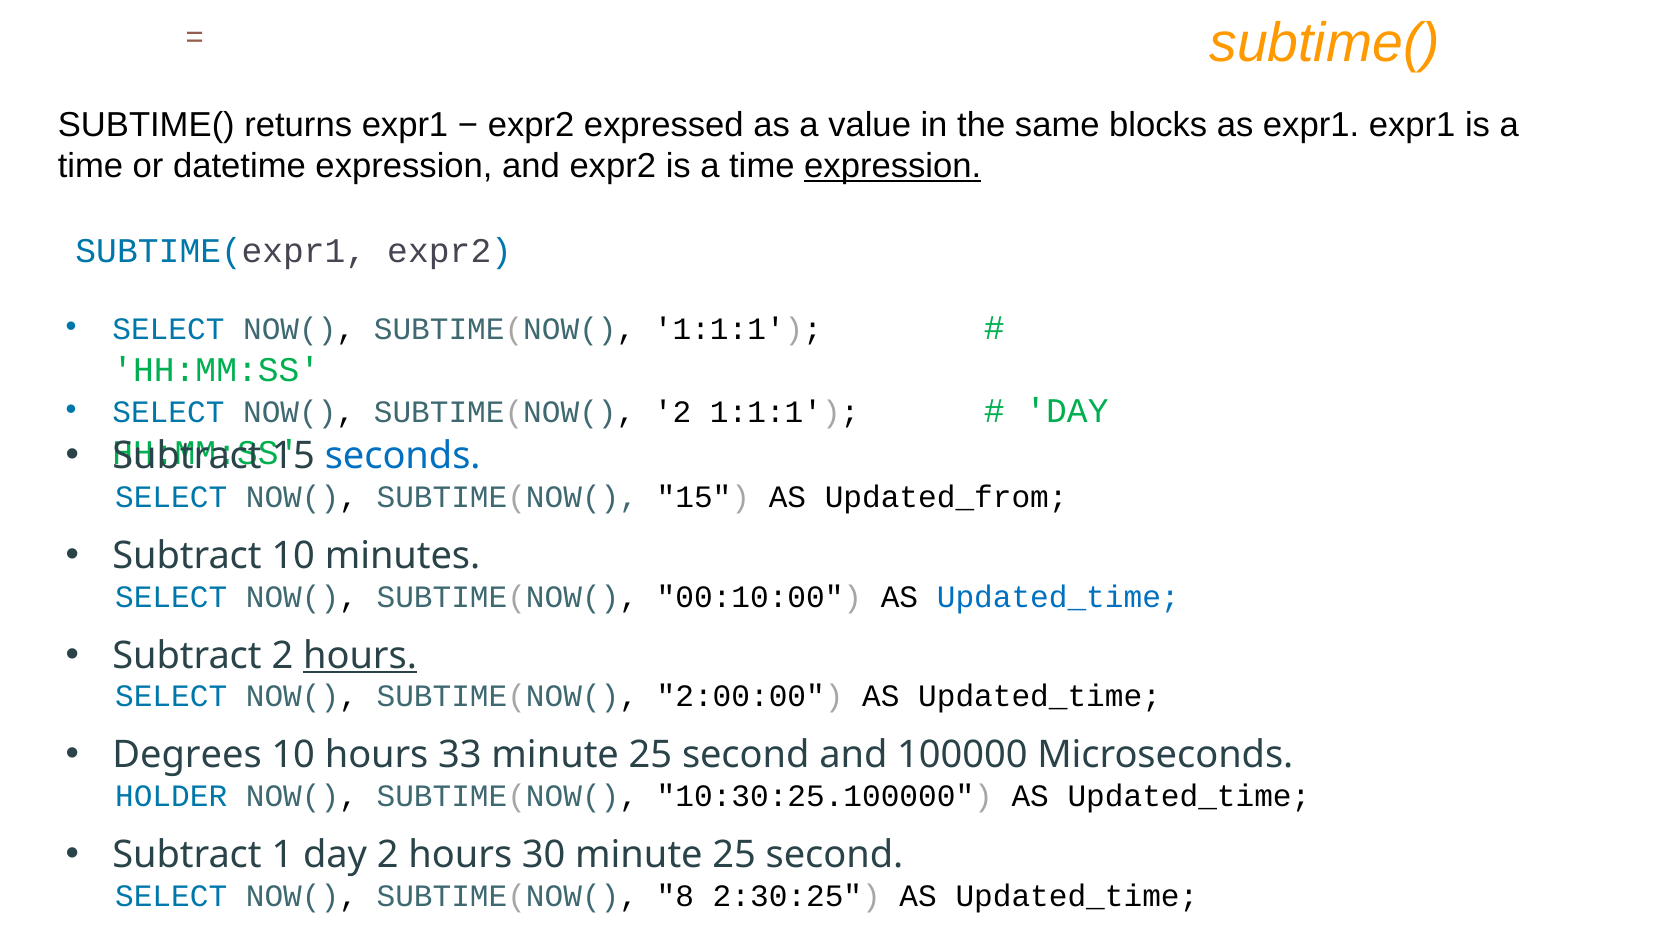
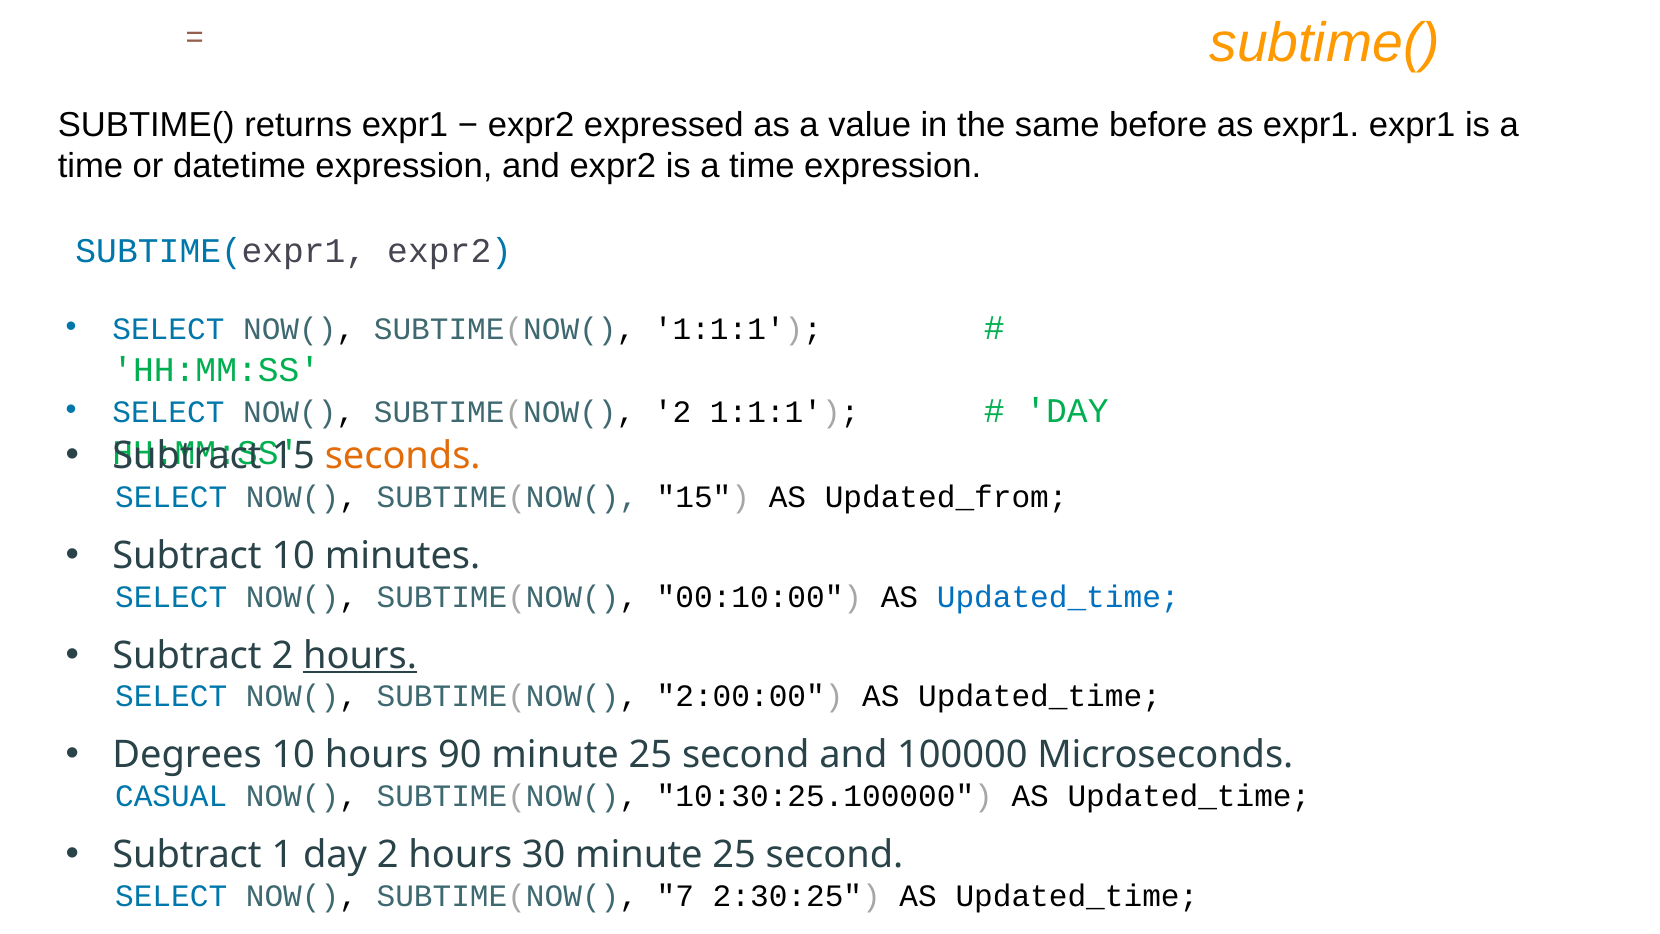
blocks: blocks -> before (1158, 125)
expression underline: present -> none (893, 166)
seconds colour: blue -> orange (403, 456)
33: 33 -> 90 (460, 755)
HOLDER: HOLDER -> CASUAL (171, 796)
8: 8 -> 7 (675, 895)
